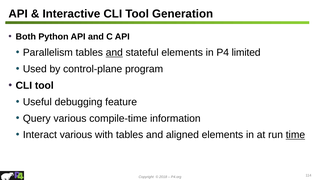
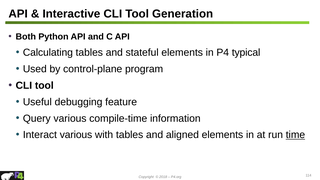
Parallelism: Parallelism -> Calculating (48, 53)
and underline: present -> none (114, 53)
limited: limited -> typical (246, 53)
